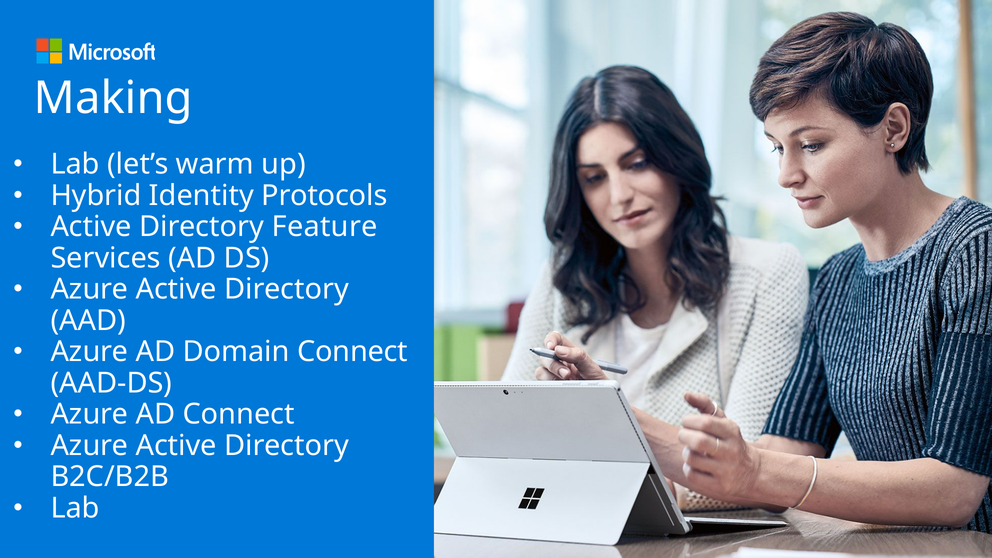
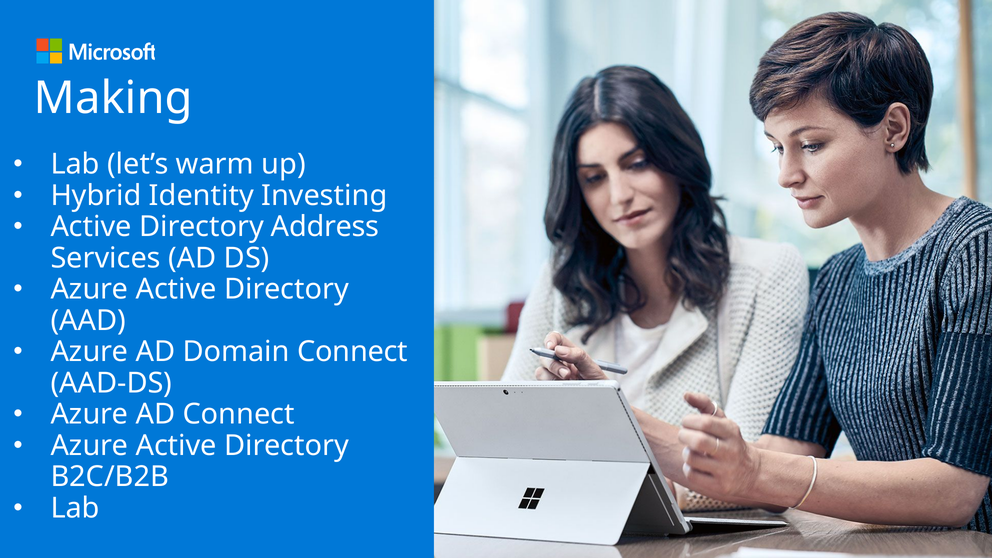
Protocols: Protocols -> Investing (324, 196)
Feature: Feature -> Address (325, 227)
